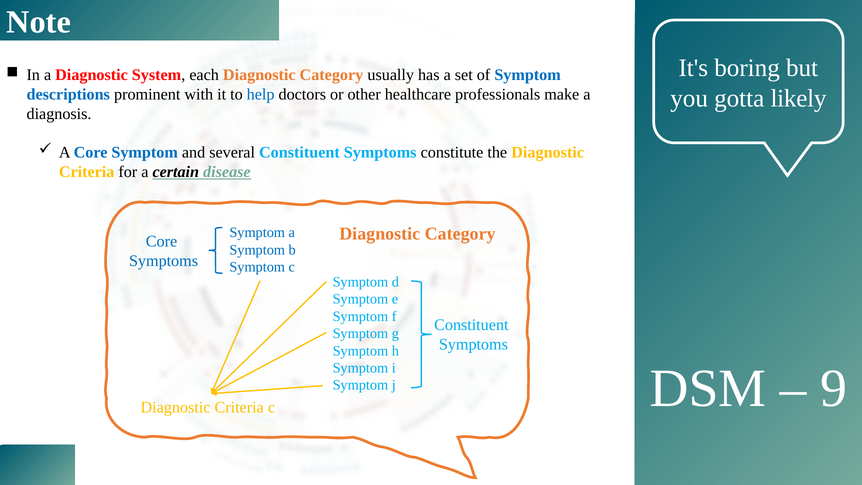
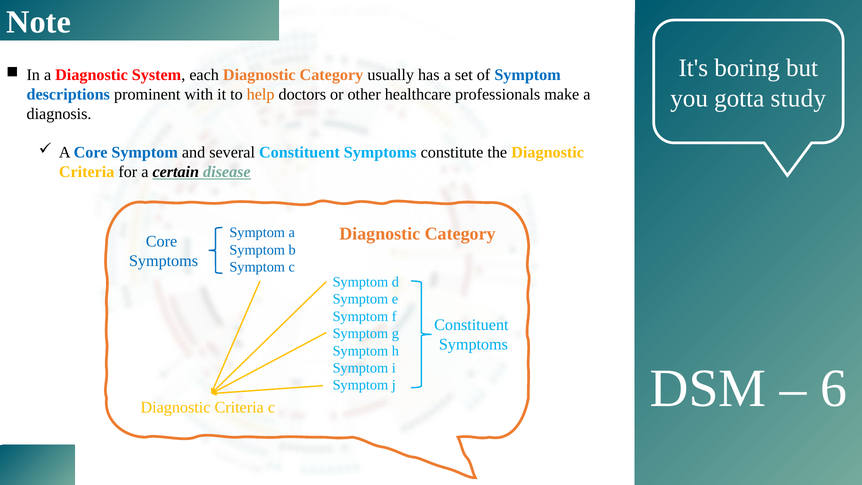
likely: likely -> study (798, 98)
help colour: blue -> orange (261, 94)
9: 9 -> 6 (834, 388)
